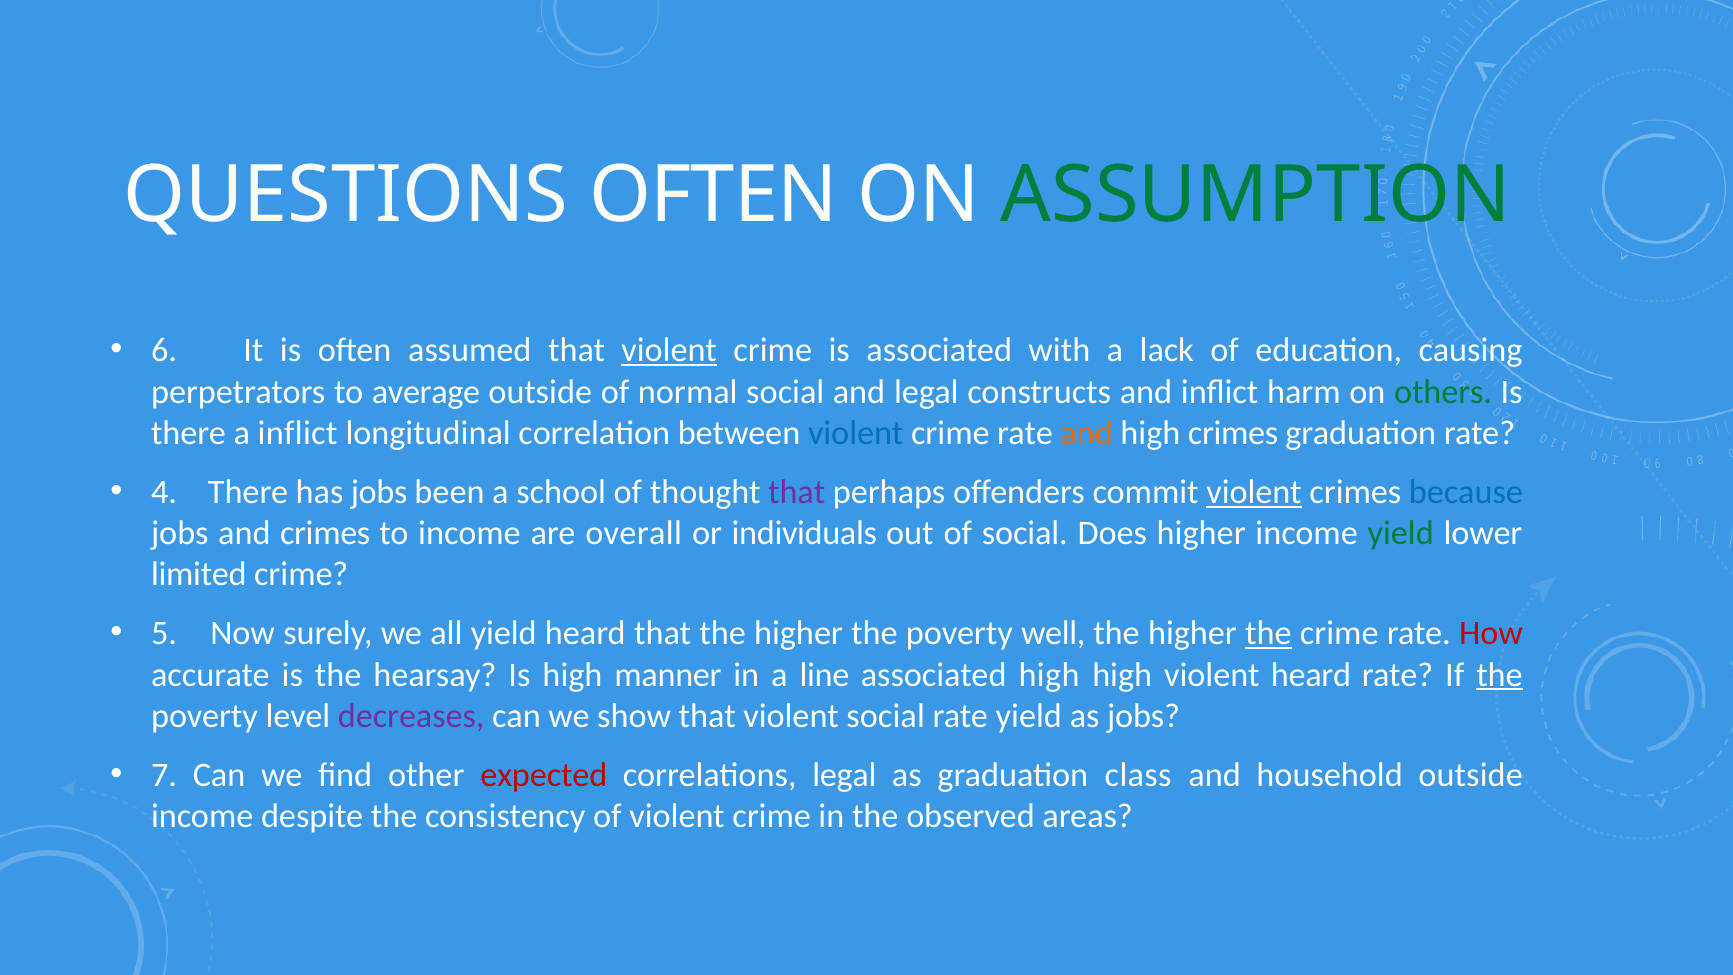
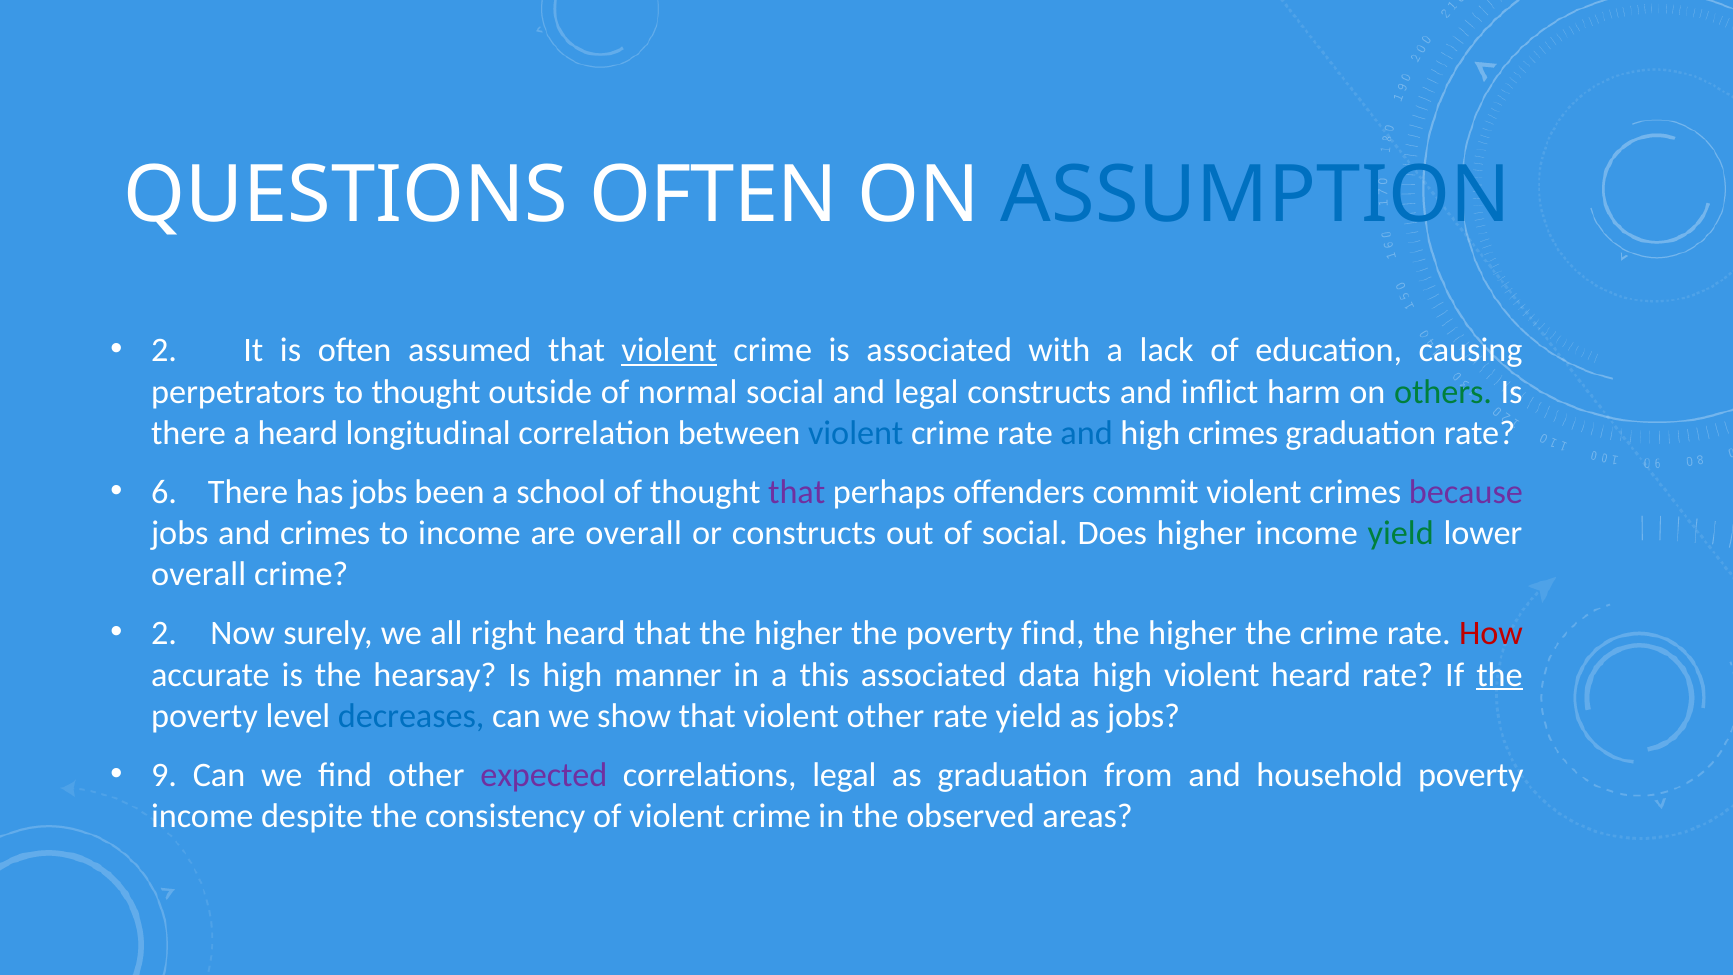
ASSUMPTION colour: green -> blue (1256, 196)
6: 6 -> 2 (164, 350)
to average: average -> thought (426, 392)
a inflict: inflict -> heard (298, 433)
and colour: orange -> blue (1087, 433)
4: 4 -> 6 (164, 492)
violent underline: present -> none (1254, 492)
because colour: blue -> purple (1466, 492)
or individuals: individuals -> constructs (804, 533)
limited: limited -> overall (199, 574)
5: 5 -> 2 (164, 633)
all yield: yield -> right (504, 633)
poverty well: well -> find (1053, 633)
the underline: present -> none (1268, 633)
line: line -> this (824, 675)
associated high: high -> data (1049, 675)
decreases colour: purple -> blue (411, 716)
violent social: social -> other (885, 716)
7: 7 -> 9 (164, 775)
expected colour: red -> purple (544, 775)
class: class -> from (1138, 775)
household outside: outside -> poverty (1471, 775)
